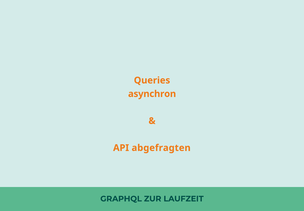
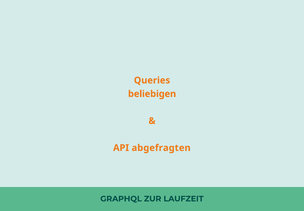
asynchron: asynchron -> beliebigen (152, 94)
